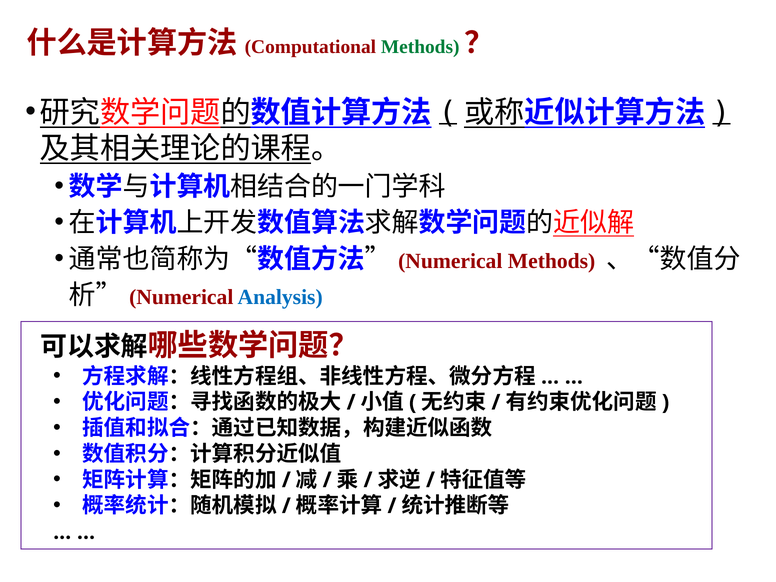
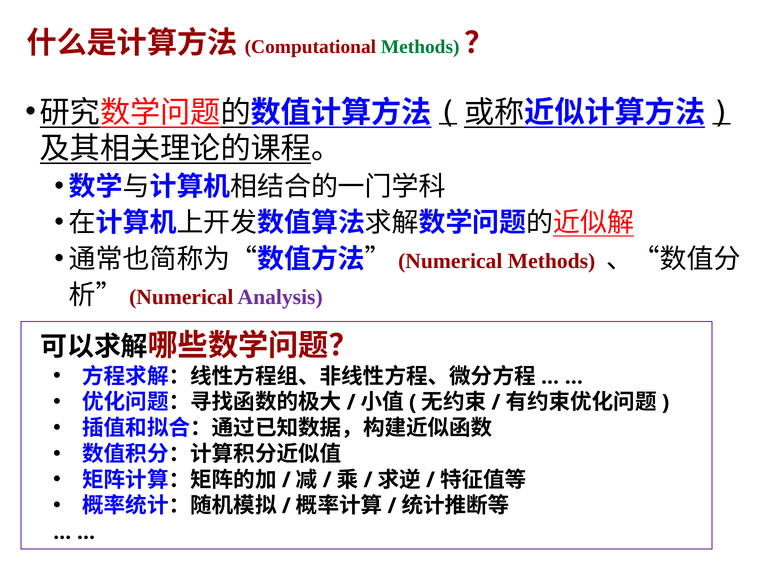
Analysis colour: blue -> purple (280, 297)
